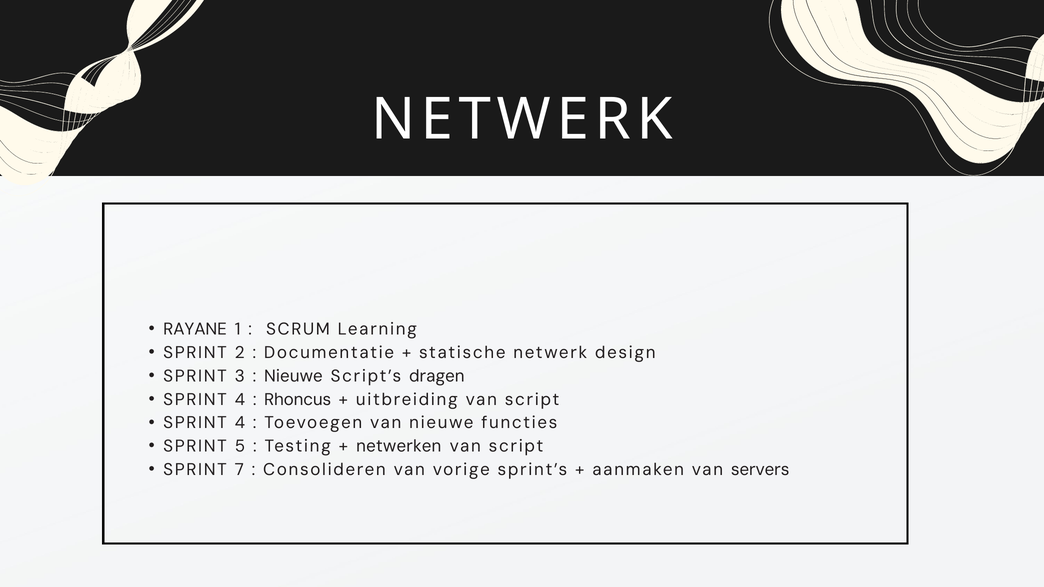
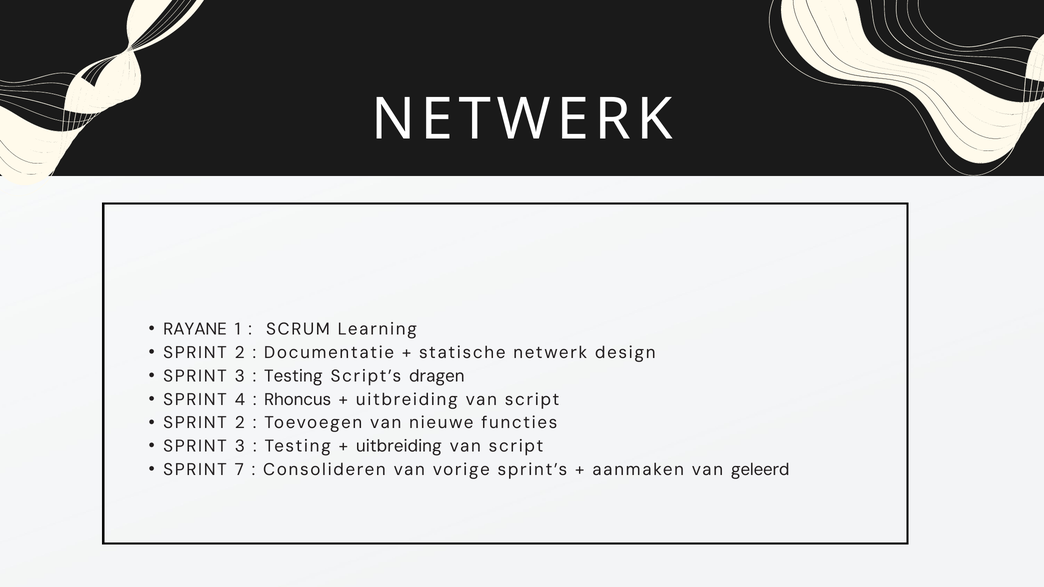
Nieuwe: Nieuwe -> Testing (293, 376)
4: 4 -> 2 (240, 423)
5: 5 -> 3 (240, 446)
netwerken: netwerken -> uitbreiding (399, 446)
servers: servers -> geleerd (760, 470)
